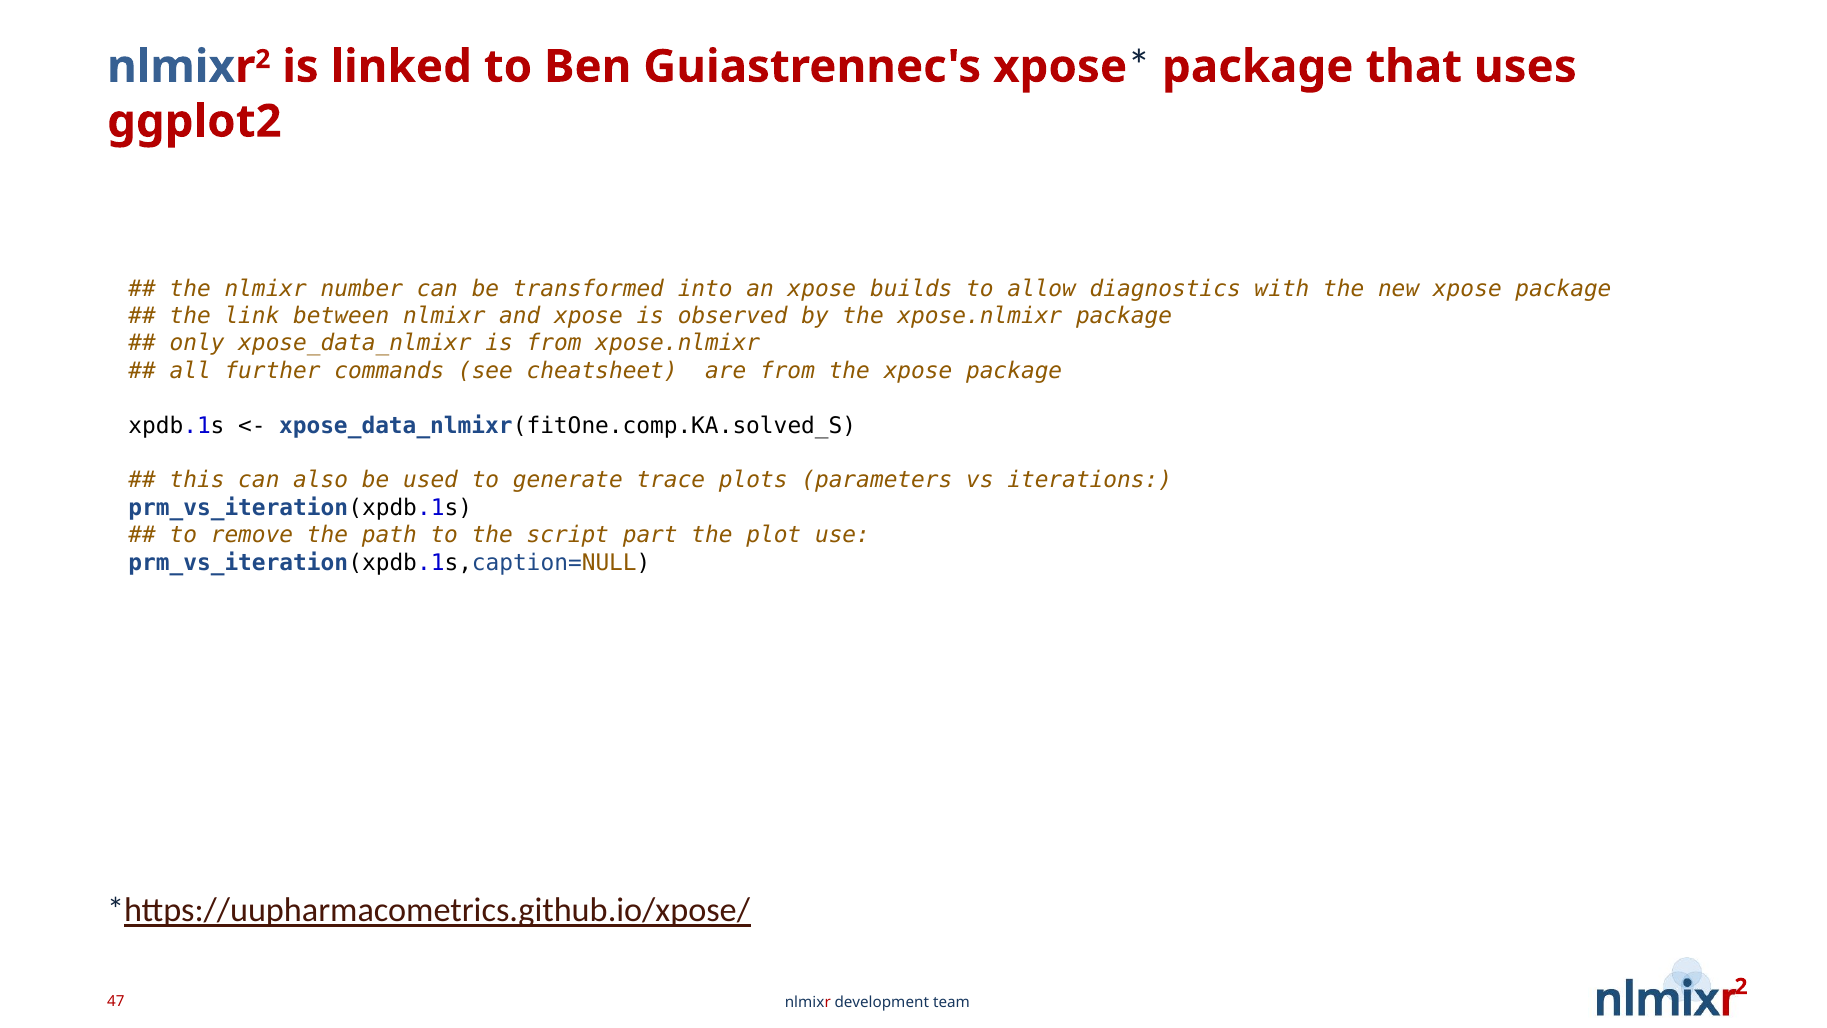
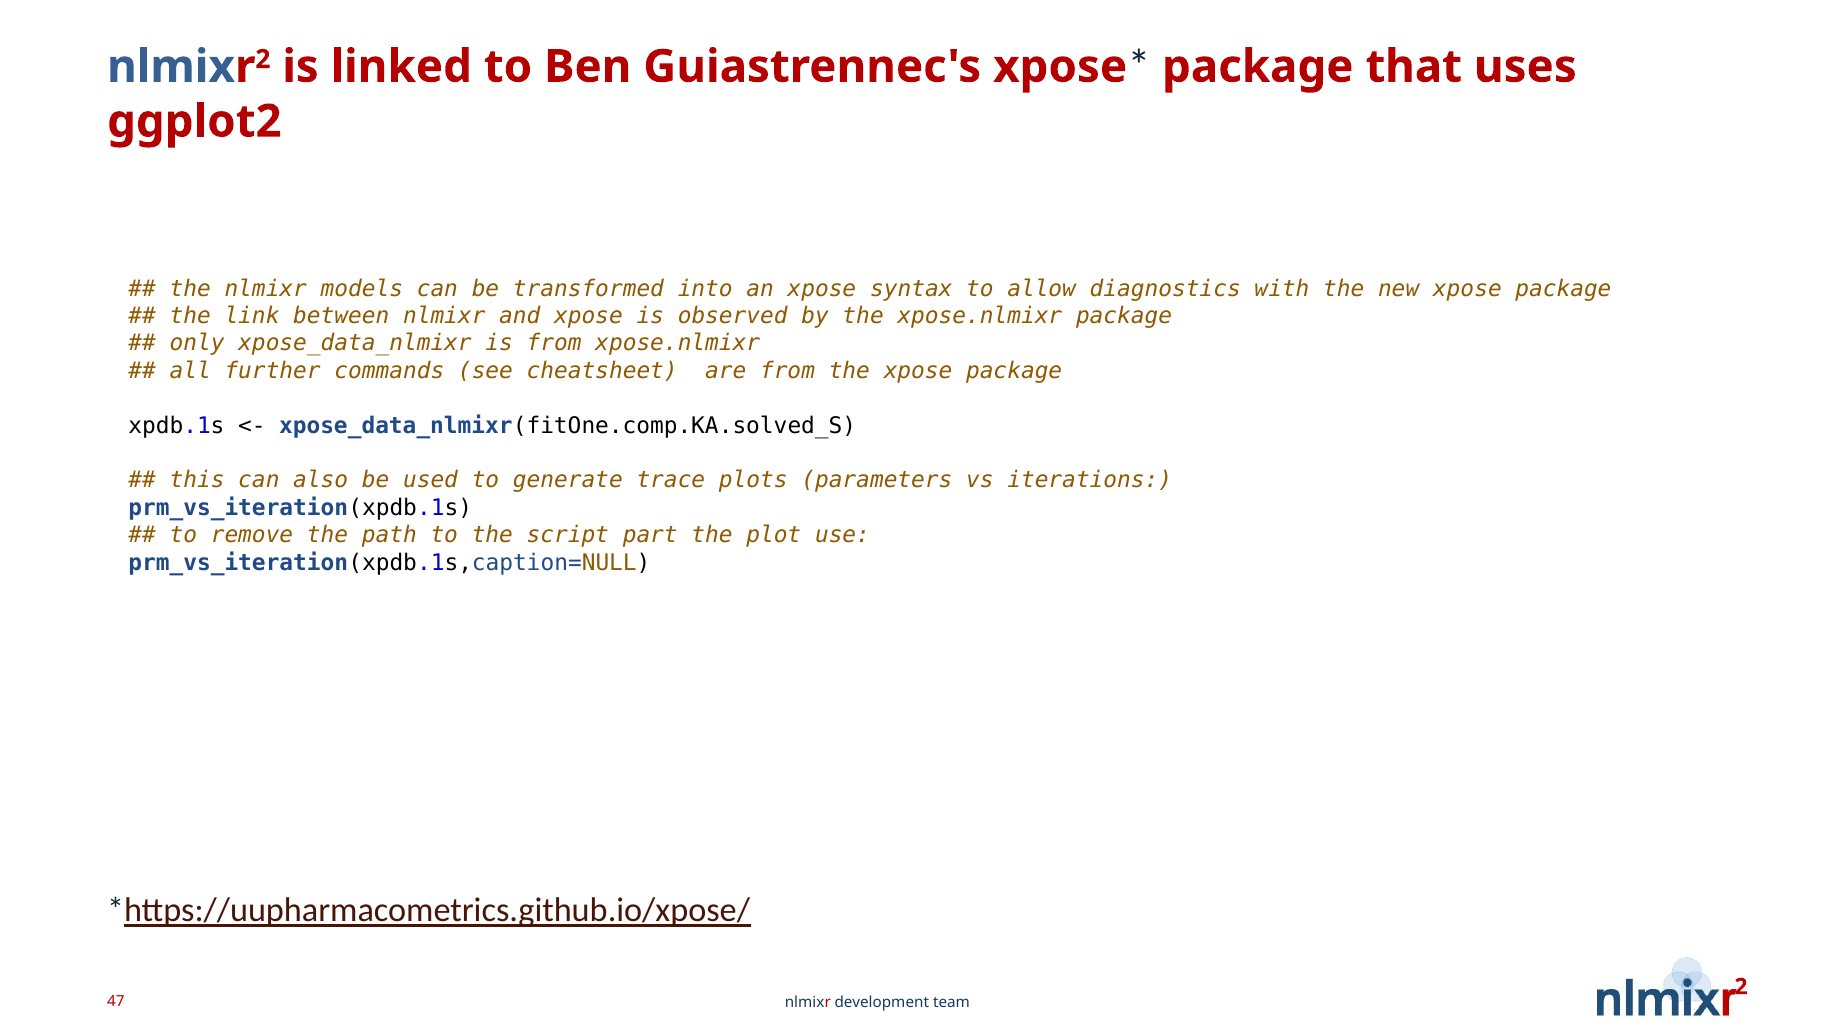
number: number -> models (362, 288)
builds: builds -> syntax (911, 288)
